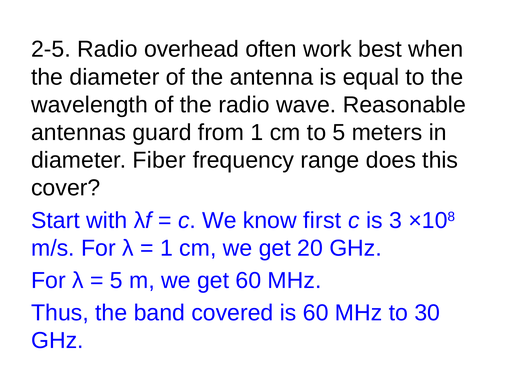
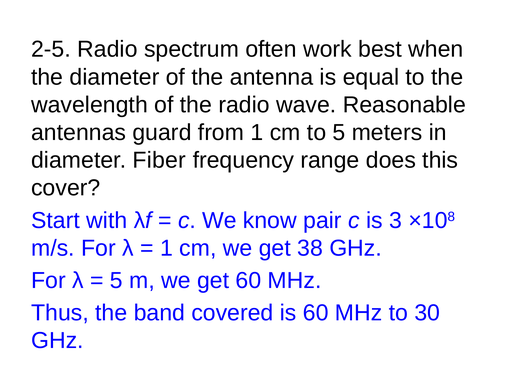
overhead: overhead -> spectrum (191, 49)
first: first -> pair (322, 220)
20: 20 -> 38 (310, 248)
